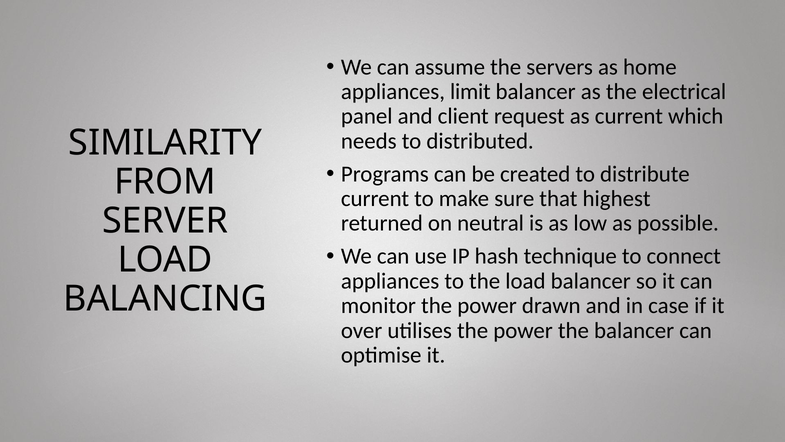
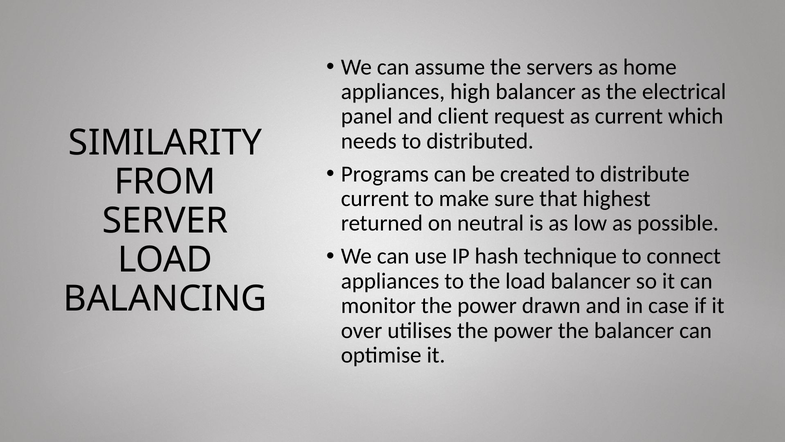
limit: limit -> high (470, 92)
